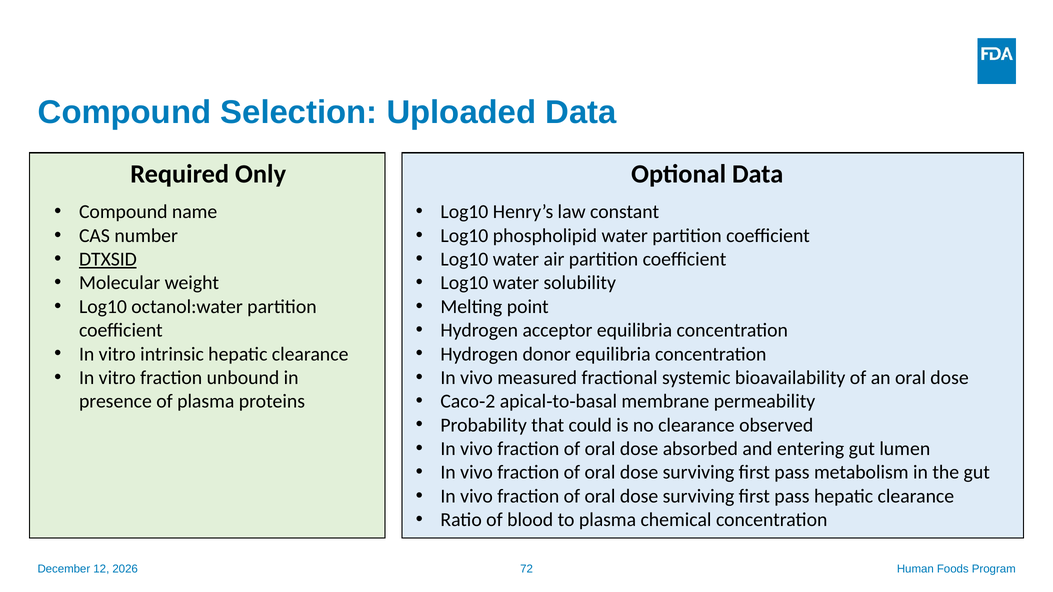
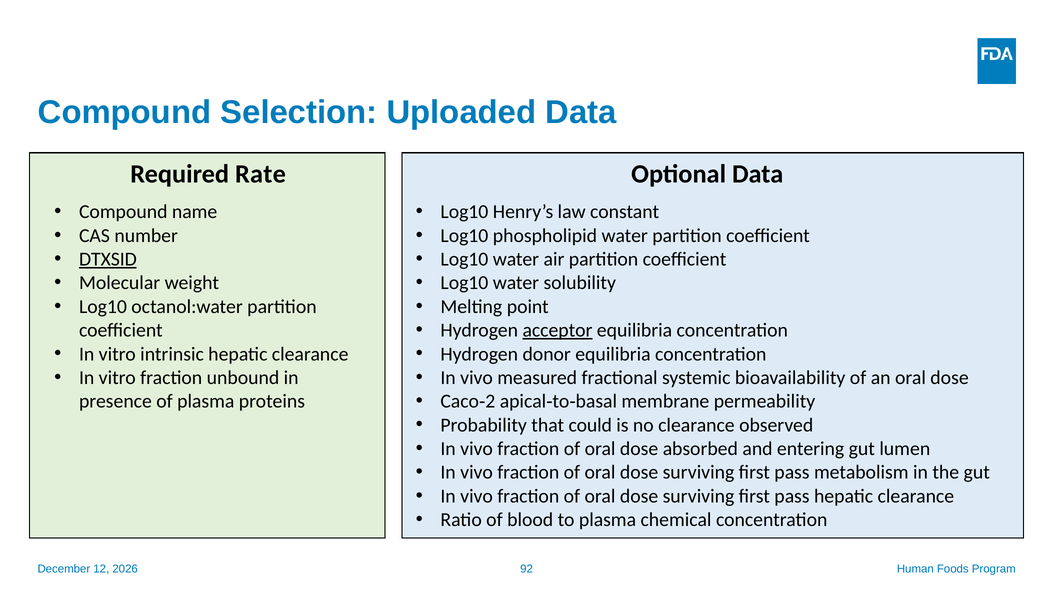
Only: Only -> Rate (260, 174)
acceptor underline: none -> present (557, 330)
72: 72 -> 92 (527, 569)
